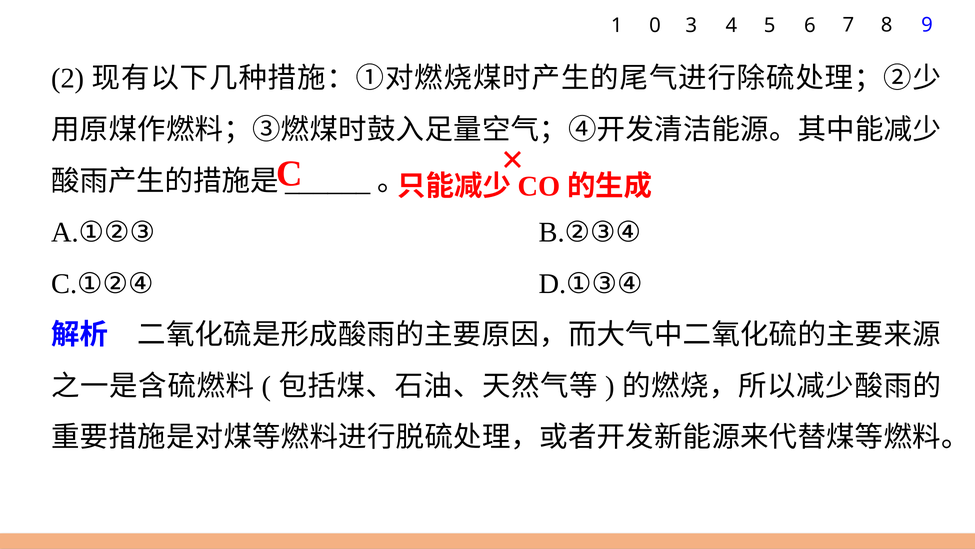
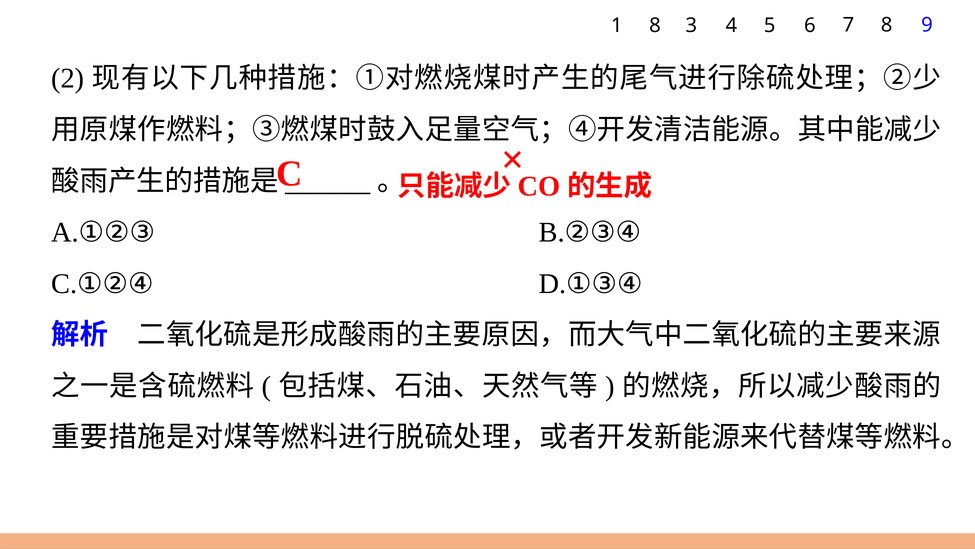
1 0: 0 -> 8 (655, 25)
